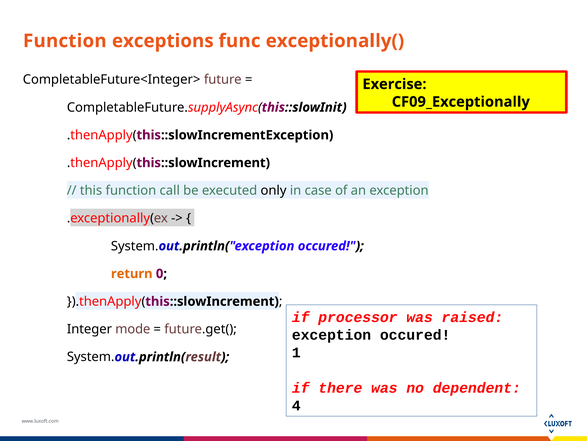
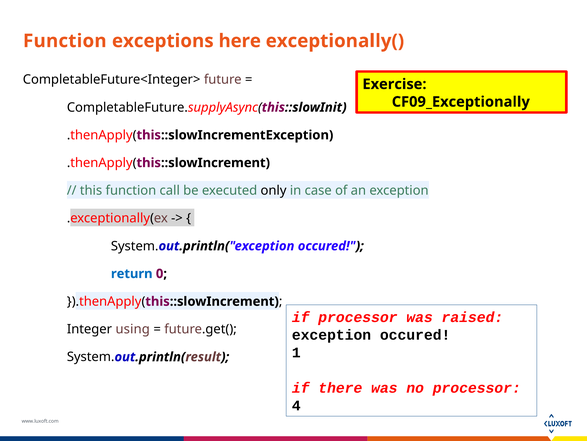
func: func -> here (240, 41)
return colour: orange -> blue (132, 273)
mode: mode -> using (133, 329)
no dependent: dependent -> processor (477, 387)
